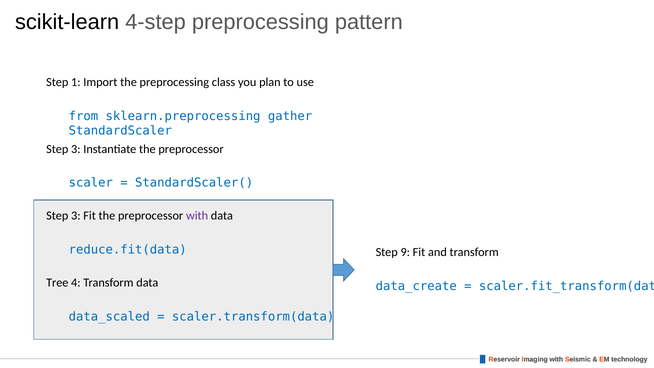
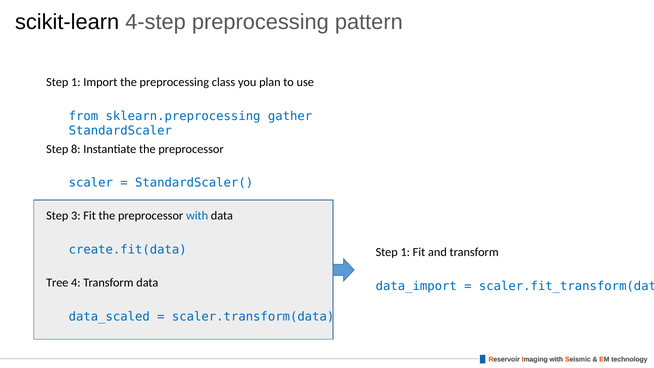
3: 3 -> 8 (76, 149)
with colour: purple -> blue (197, 216)
reduce.fit(data: reduce.fit(data -> create.fit(data (128, 250)
9: 9 -> 1 (405, 252)
data_create: data_create -> data_import (416, 286)
